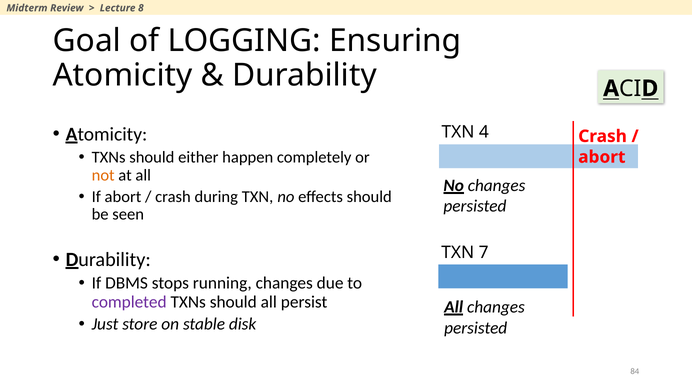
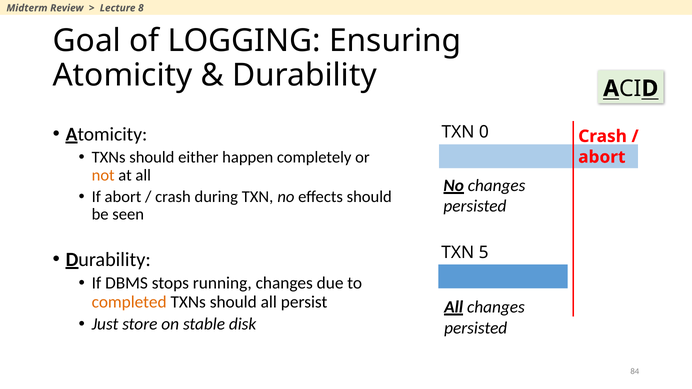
4: 4 -> 0 (484, 132)
7: 7 -> 5 (484, 253)
completed colour: purple -> orange (129, 302)
